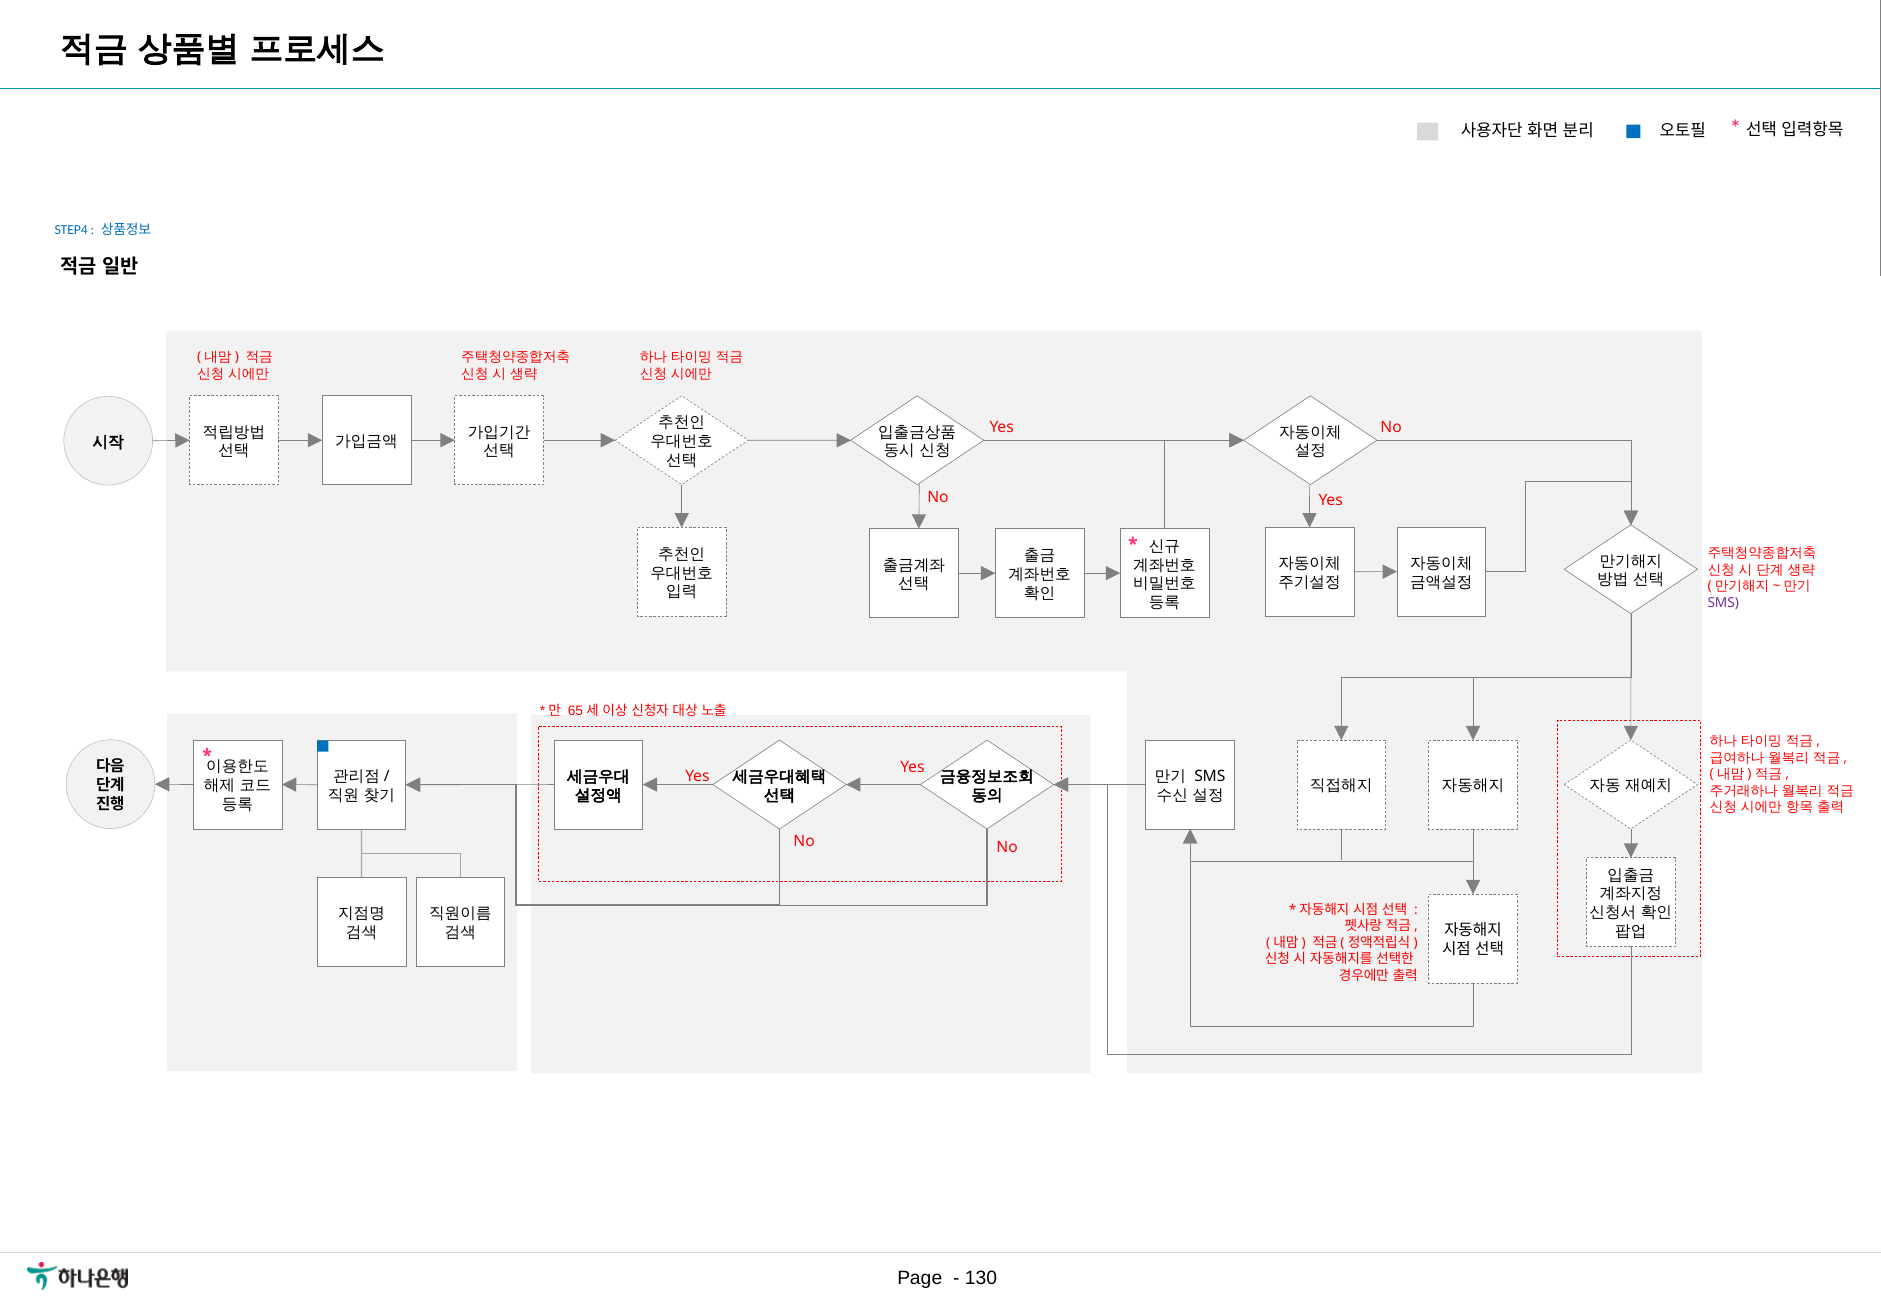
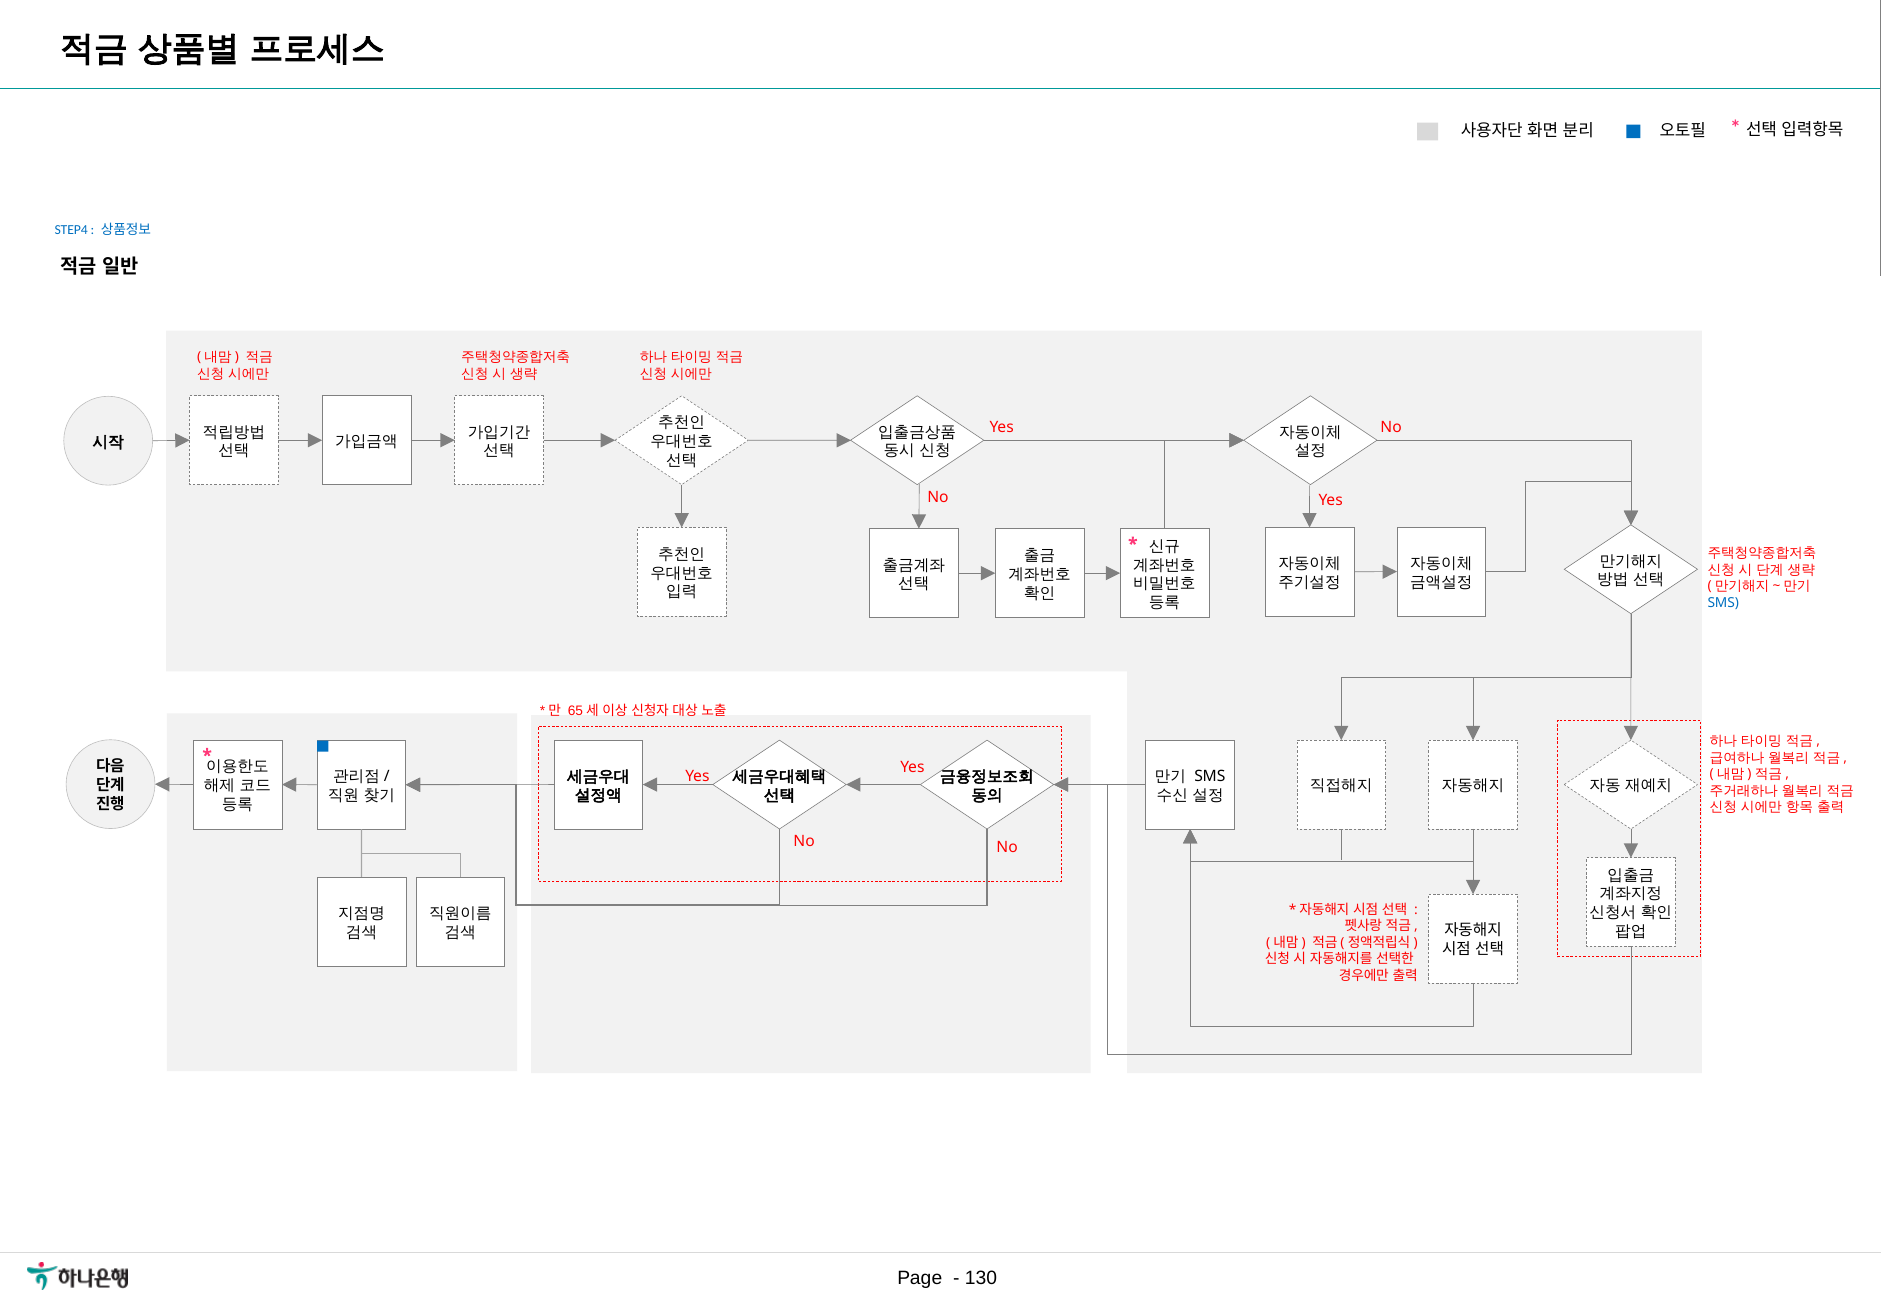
SMS colour: purple -> blue (1723, 603)
